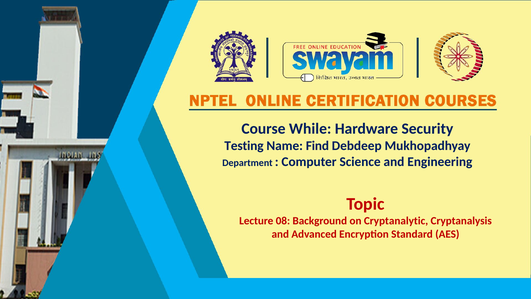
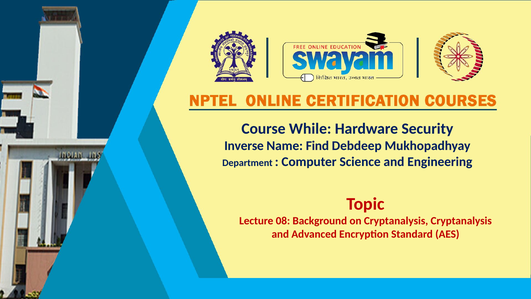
Testing: Testing -> Inverse (244, 146)
on Cryptanalytic: Cryptanalytic -> Cryptanalysis (396, 220)
